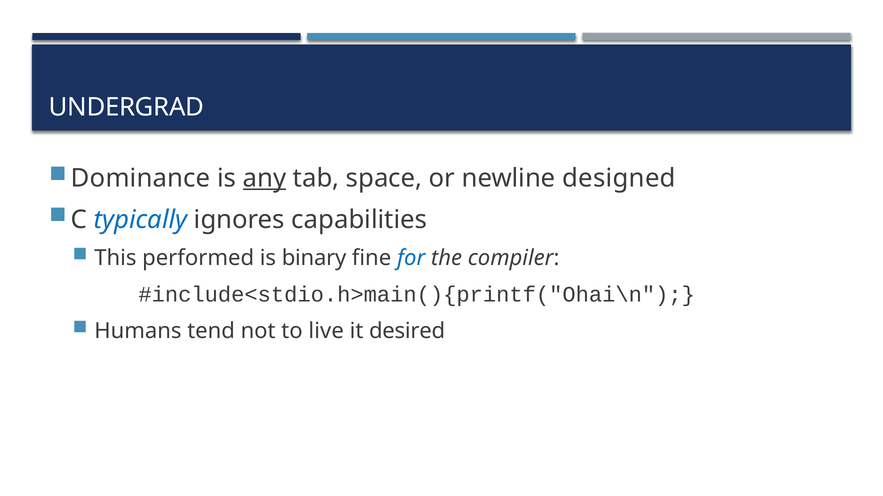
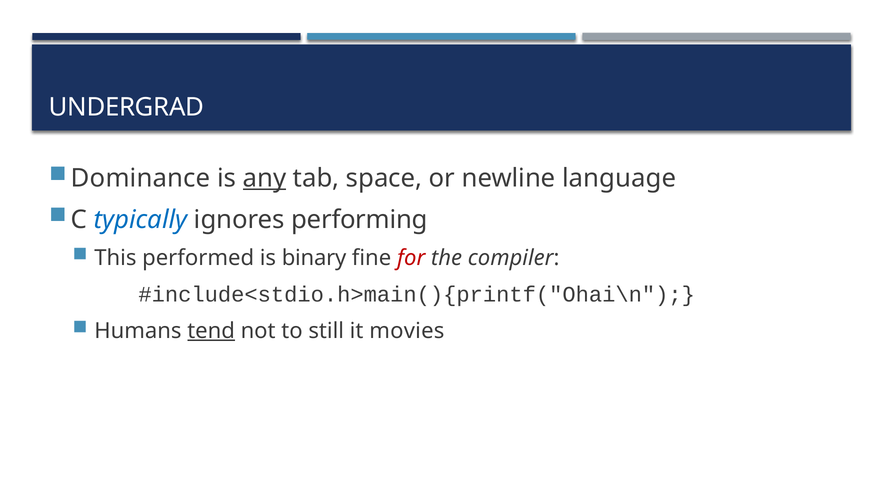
designed: designed -> language (619, 178)
capabilities: capabilities -> performing (359, 220)
for colour: blue -> red (411, 258)
tend underline: none -> present (211, 331)
live: live -> still (326, 331)
desired: desired -> movies (407, 331)
